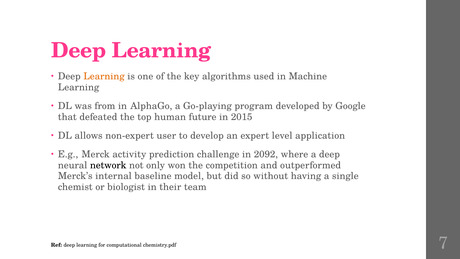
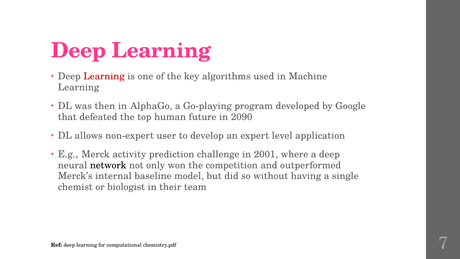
Learning colour: orange -> red (104, 76)
from: from -> then (105, 106)
2015: 2015 -> 2090 (242, 117)
2092: 2092 -> 2001 (266, 154)
